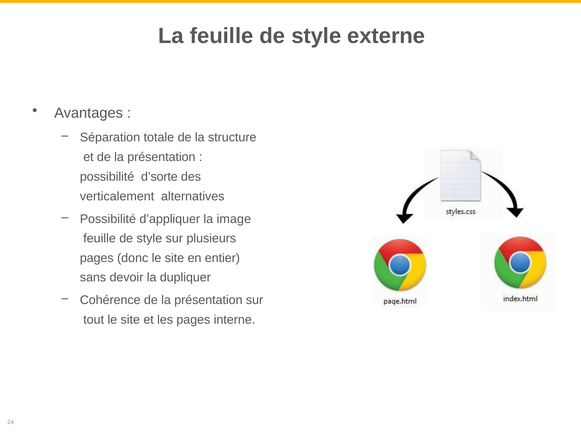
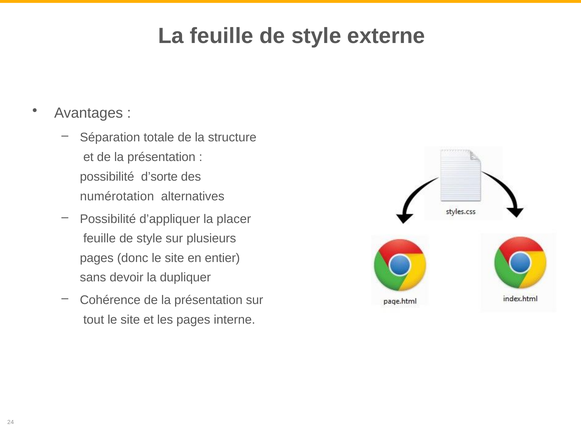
verticalement: verticalement -> numérotation (117, 196)
image: image -> placer (234, 219)
